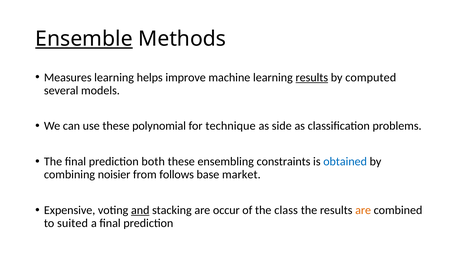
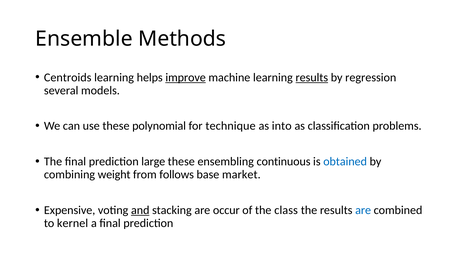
Ensemble underline: present -> none (84, 39)
Measures: Measures -> Centroids (68, 78)
improve underline: none -> present (186, 78)
computed: computed -> regression (371, 78)
side: side -> into (282, 126)
both: both -> large (153, 162)
constraints: constraints -> continuous (284, 162)
noisier: noisier -> weight (114, 175)
are colour: orange -> blue (363, 211)
suited: suited -> kernel (73, 224)
